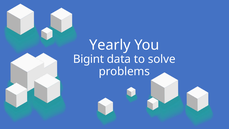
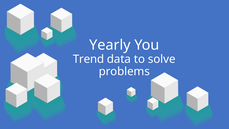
Bigint: Bigint -> Trend (89, 59)
